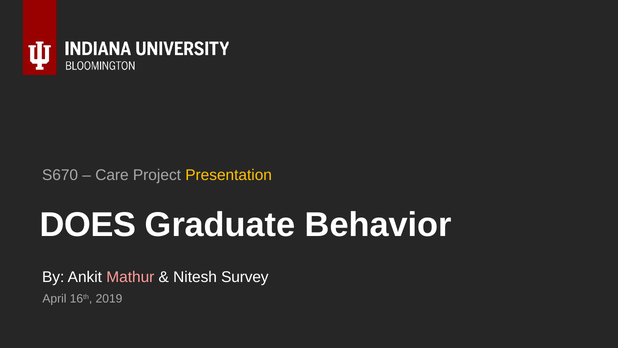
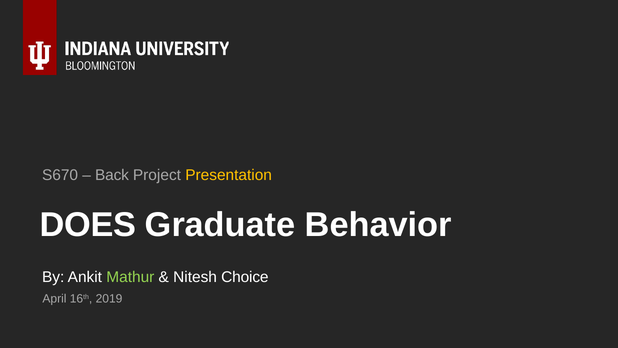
Care: Care -> Back (112, 175)
Mathur colour: pink -> light green (130, 277)
Survey: Survey -> Choice (245, 277)
